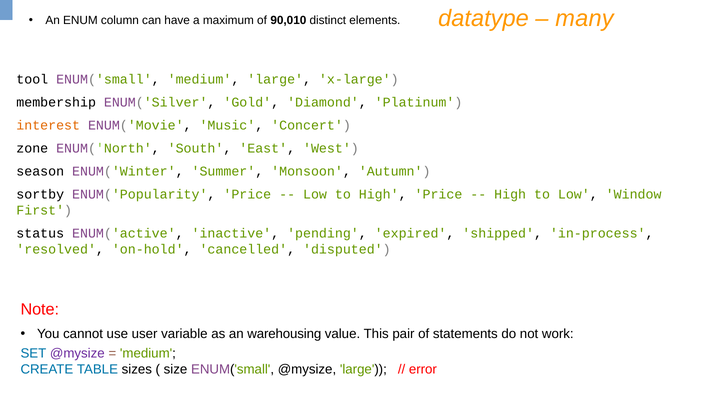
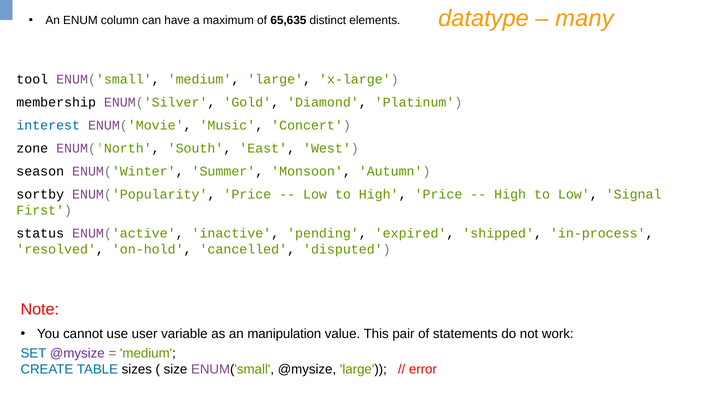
90,010: 90,010 -> 65,635 (288, 20)
interest colour: orange -> blue (48, 125)
Window: Window -> Signal (634, 194)
warehousing: warehousing -> manipulation (284, 333)
